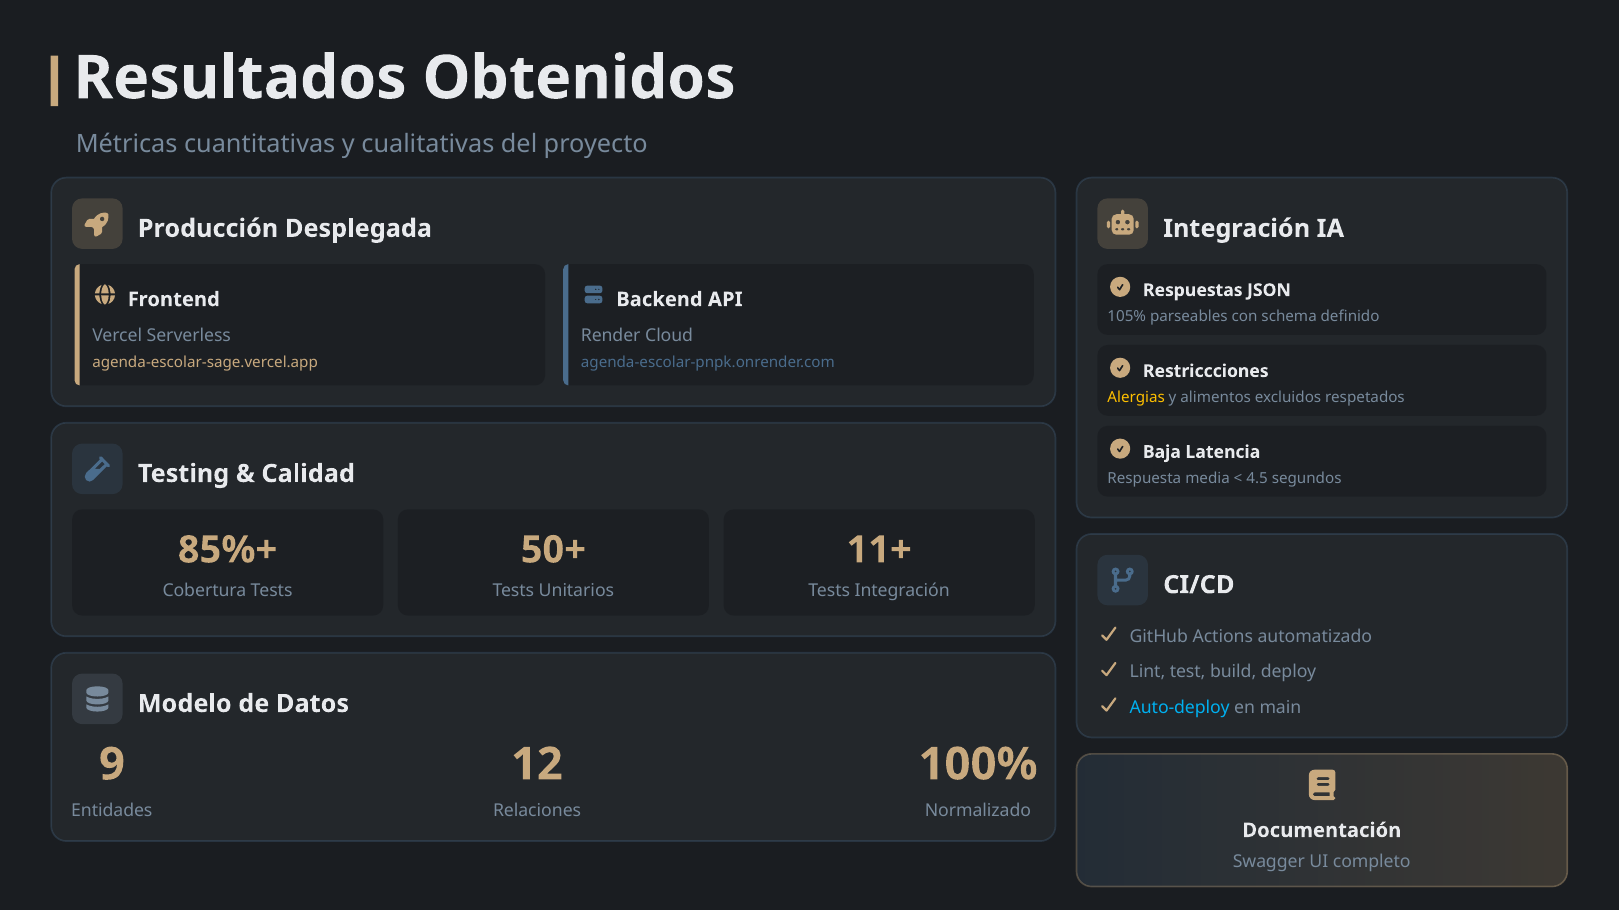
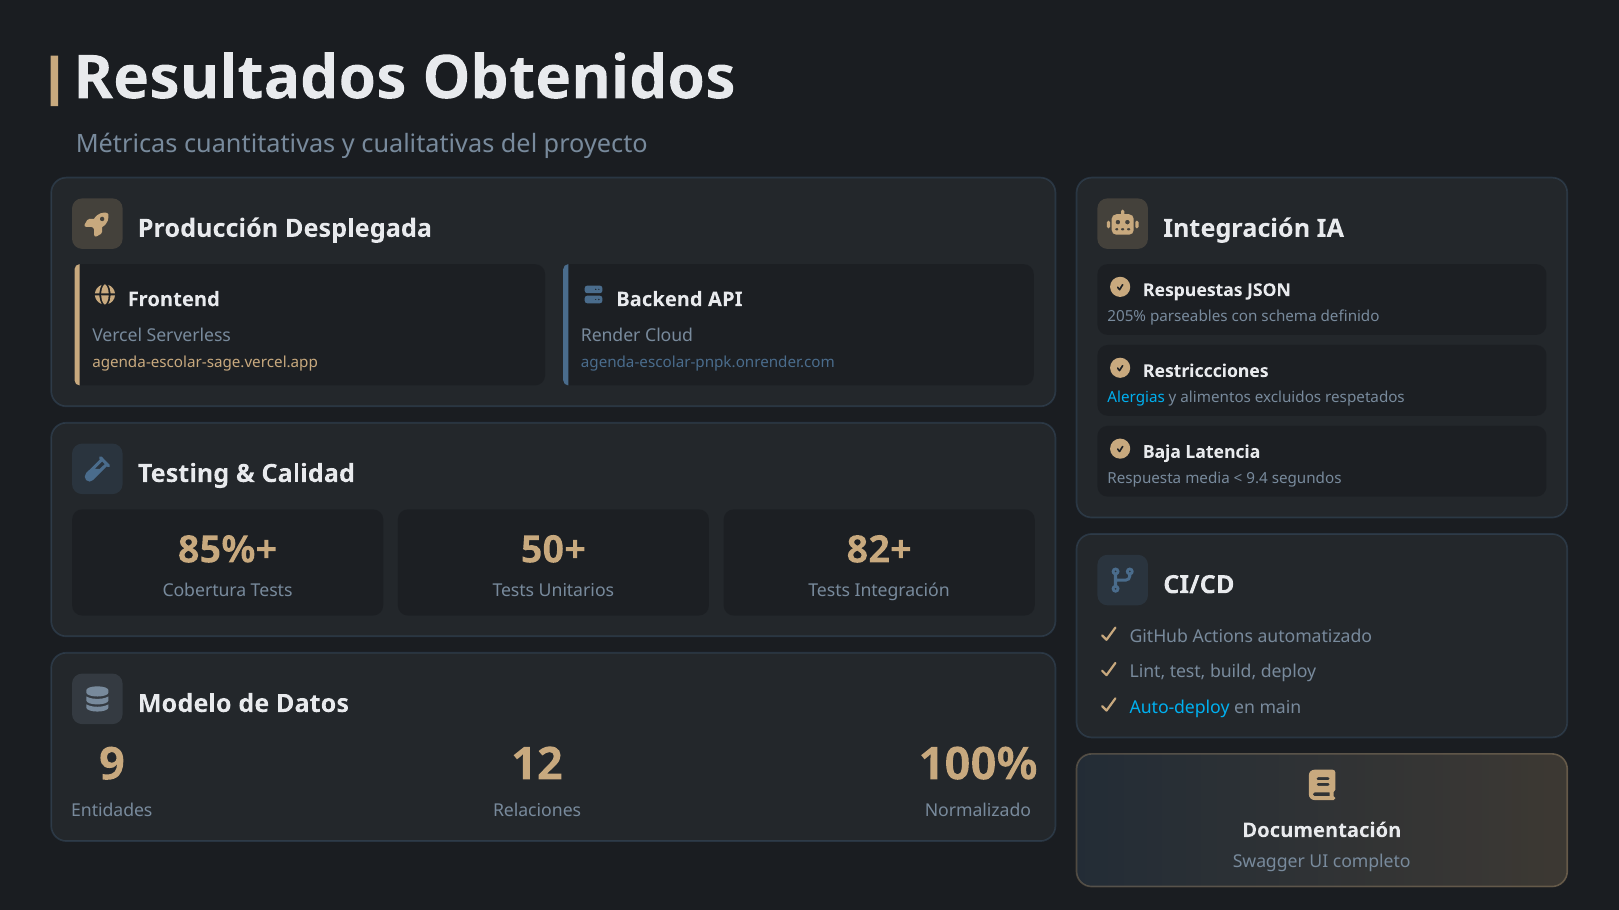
105%: 105% -> 205% (1127, 317)
Alergias colour: yellow -> light blue (1136, 398)
4.5: 4.5 -> 9.4 (1257, 479)
11+: 11+ -> 82+ (879, 550)
